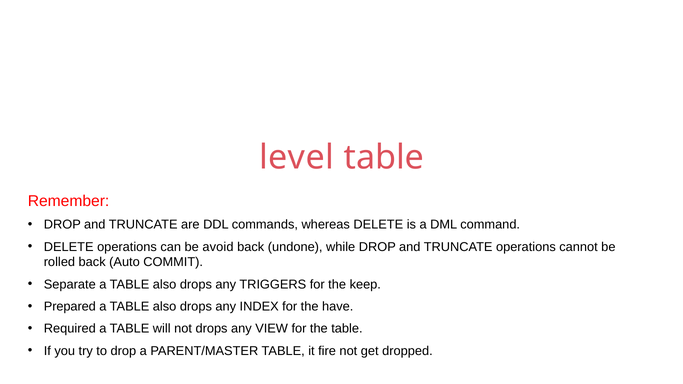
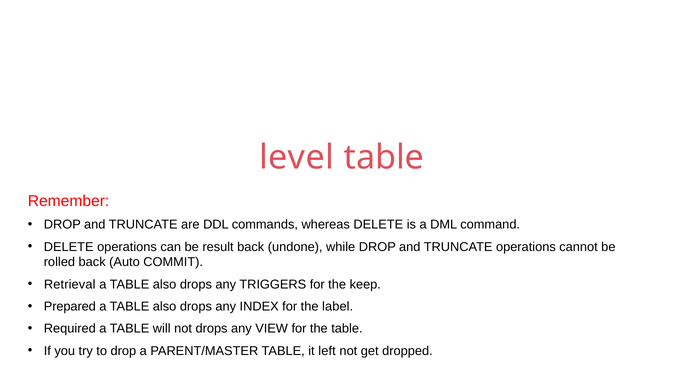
avoid: avoid -> result (218, 247)
Separate: Separate -> Retrieval (70, 284)
have: have -> label (338, 307)
fire: fire -> left (327, 351)
